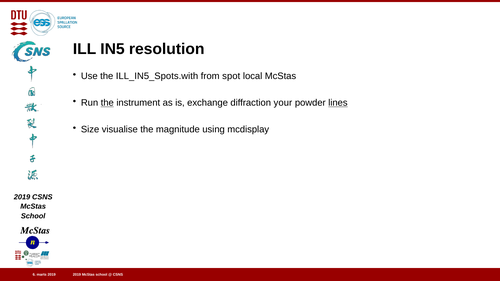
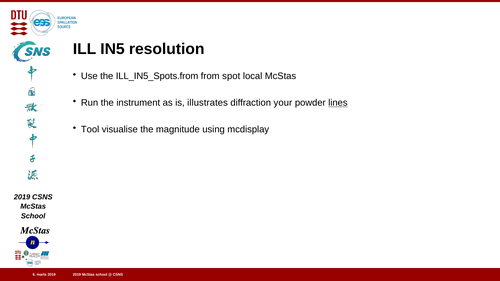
ILL_IN5_Spots.with: ILL_IN5_Spots.with -> ILL_IN5_Spots.from (157, 76)
the underline: present -> none (107, 103)
exchange: exchange -> illustrates (208, 103)
Size: Size -> Tool (90, 130)
